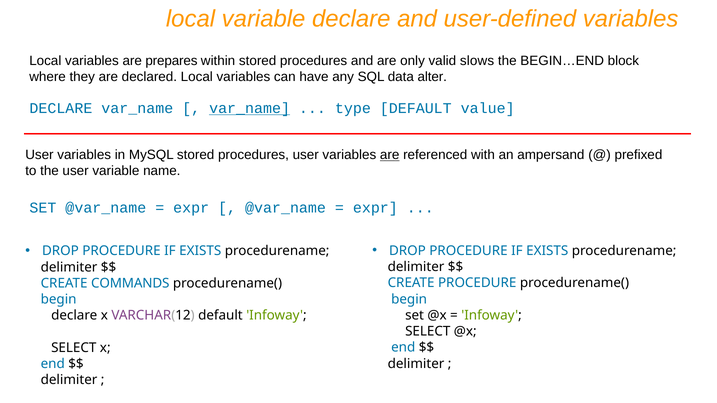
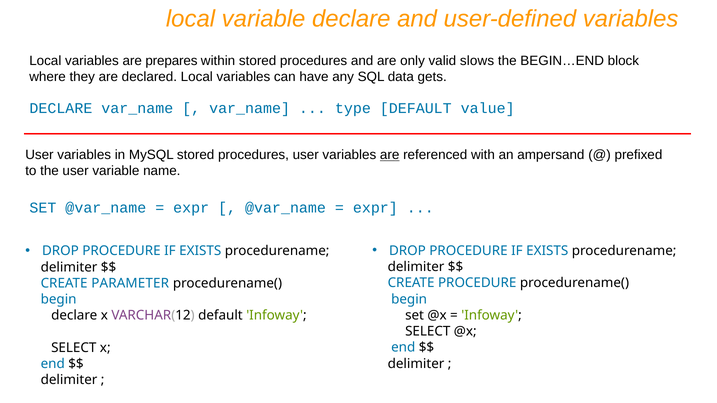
alter: alter -> gets (432, 77)
var_name underline: present -> none (250, 108)
COMMANDS: COMMANDS -> PARAMETER (130, 283)
